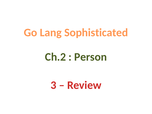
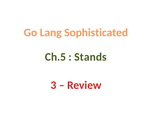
Ch.2: Ch.2 -> Ch.5 (55, 57)
Person: Person -> Stands (91, 57)
